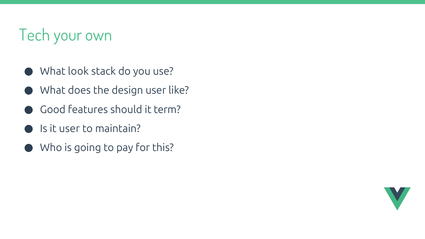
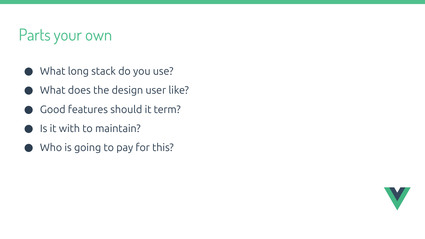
Tech: Tech -> Parts (35, 35)
look: look -> long (78, 71)
it user: user -> with (69, 129)
